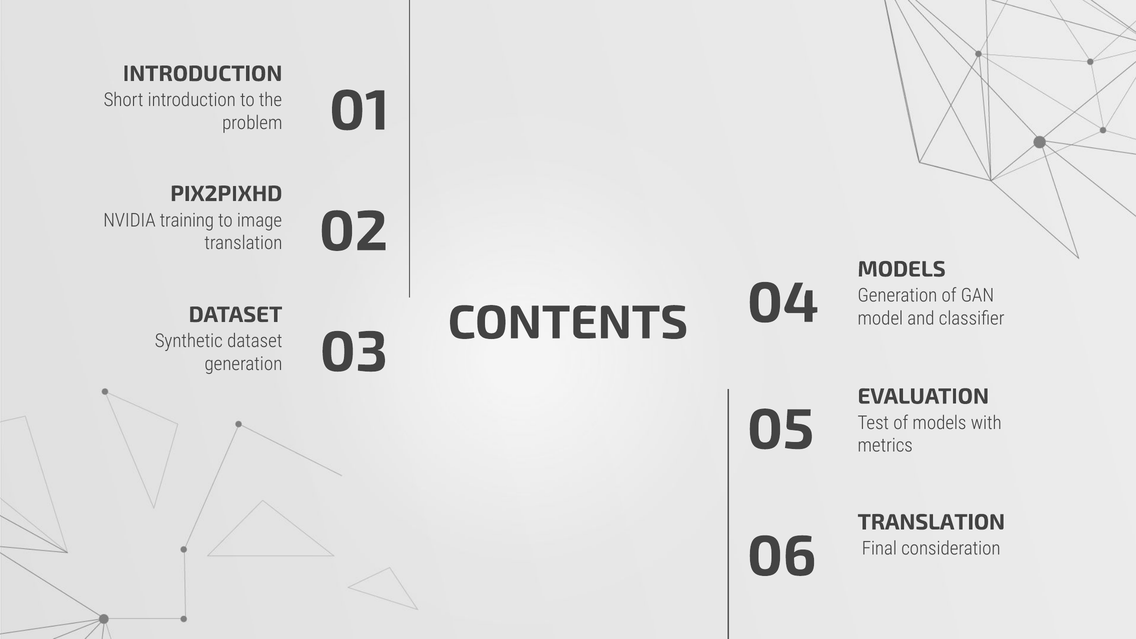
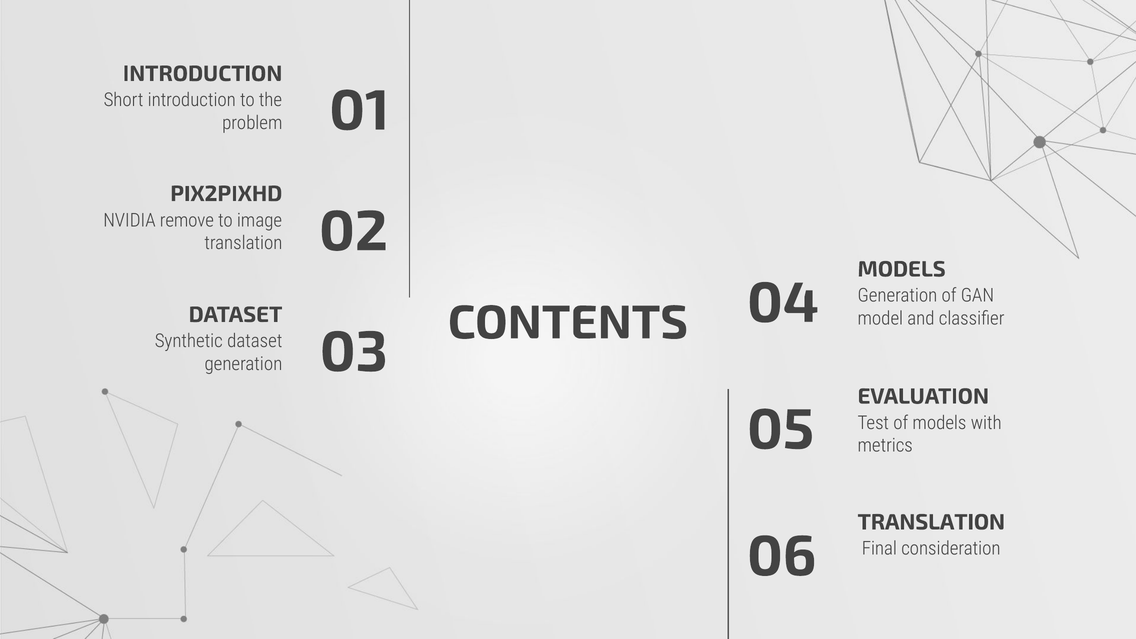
training: training -> remove (187, 220)
